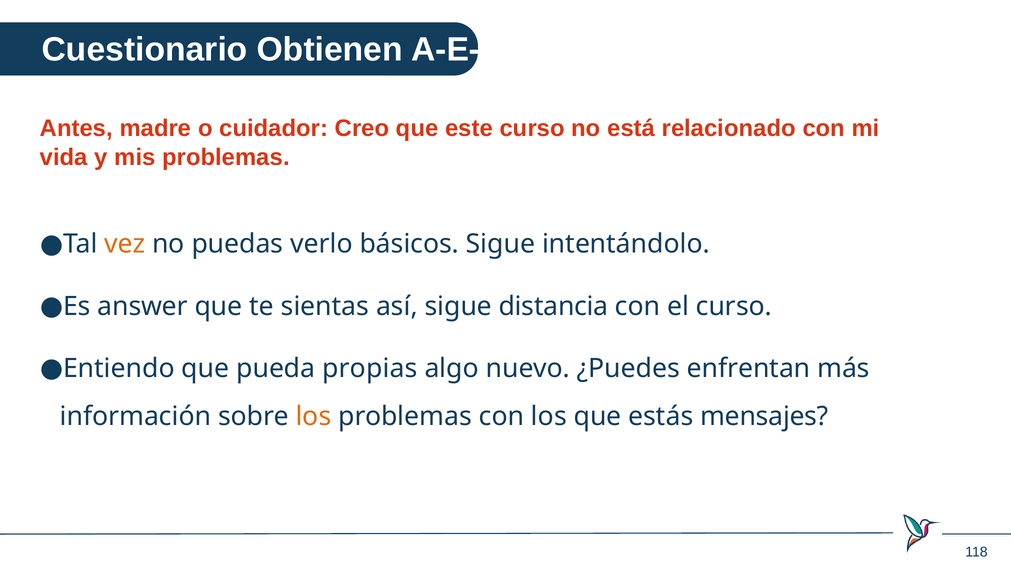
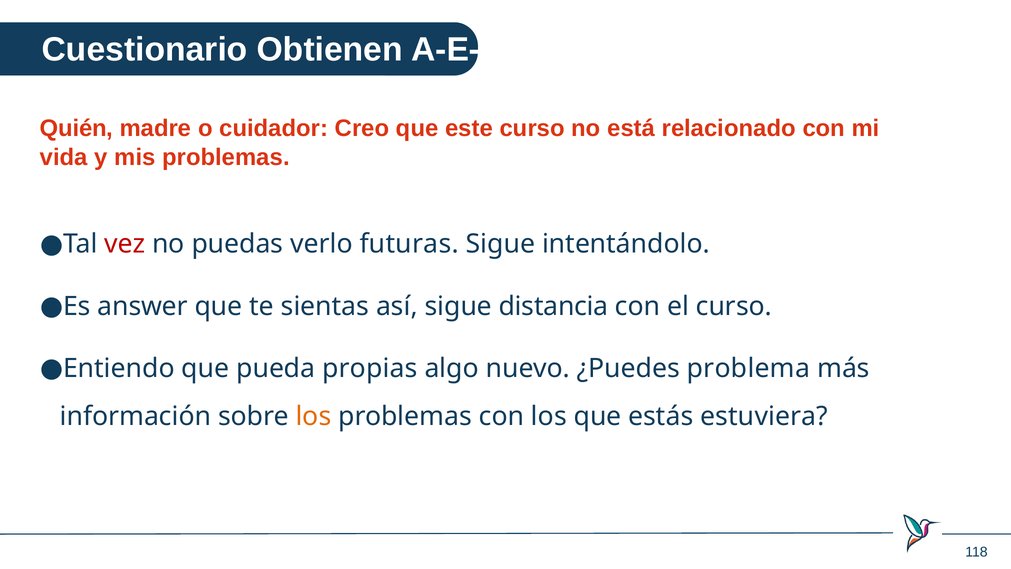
Antes: Antes -> Quién (77, 128)
vez colour: orange -> red (125, 244)
básicos: básicos -> futuras (409, 244)
enfrentan: enfrentan -> problema (748, 368)
mensajes: mensajes -> estuviera (764, 416)
